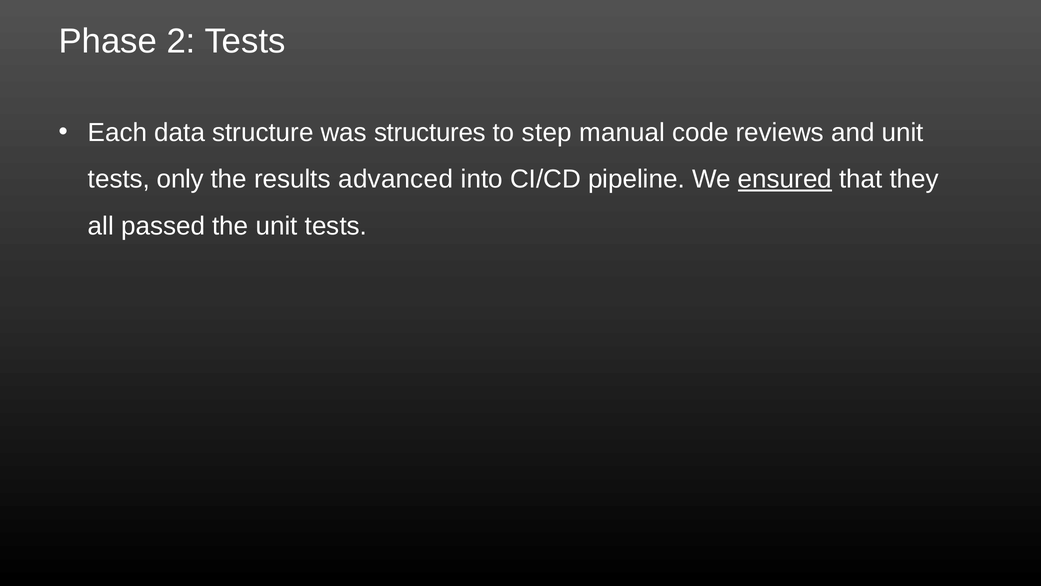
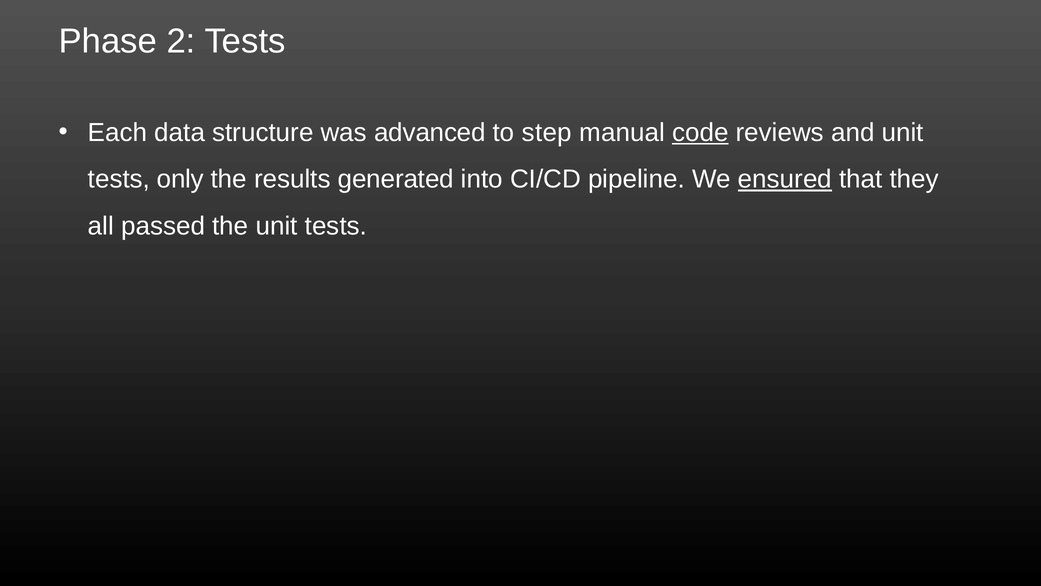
structures: structures -> advanced (430, 132)
code underline: none -> present (700, 132)
advanced: advanced -> generated (396, 179)
